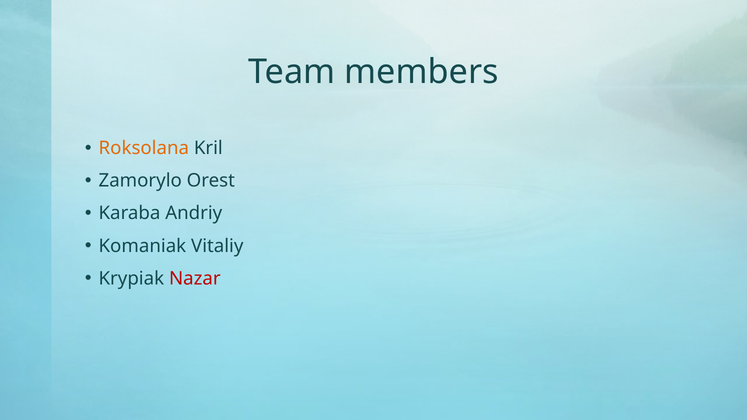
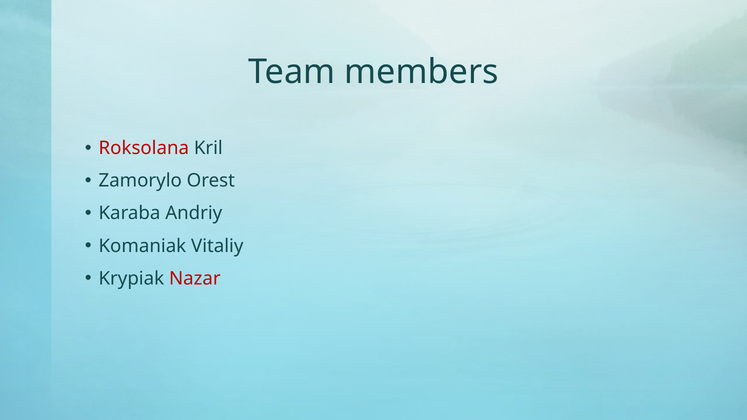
Roksolana colour: orange -> red (144, 148)
